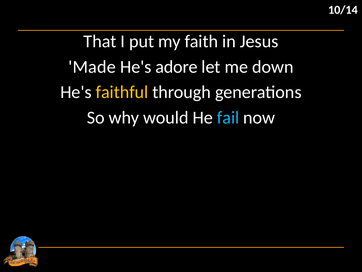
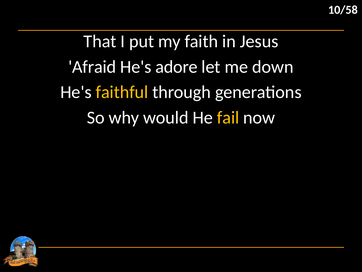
10/14: 10/14 -> 10/58 (343, 10)
Made: Made -> Afraid (92, 67)
fail colour: light blue -> yellow (228, 117)
